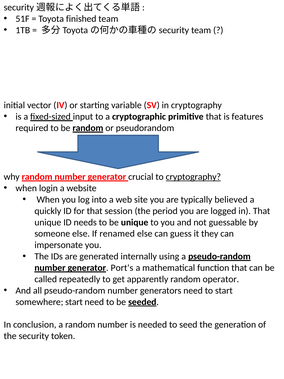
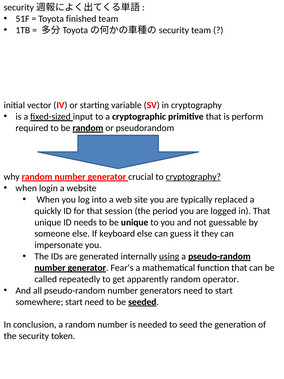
features: features -> perform (247, 116)
believed: believed -> replaced (231, 199)
renamed: renamed -> keyboard (117, 233)
using underline: none -> present (169, 256)
Port's: Port's -> Fear's (122, 268)
